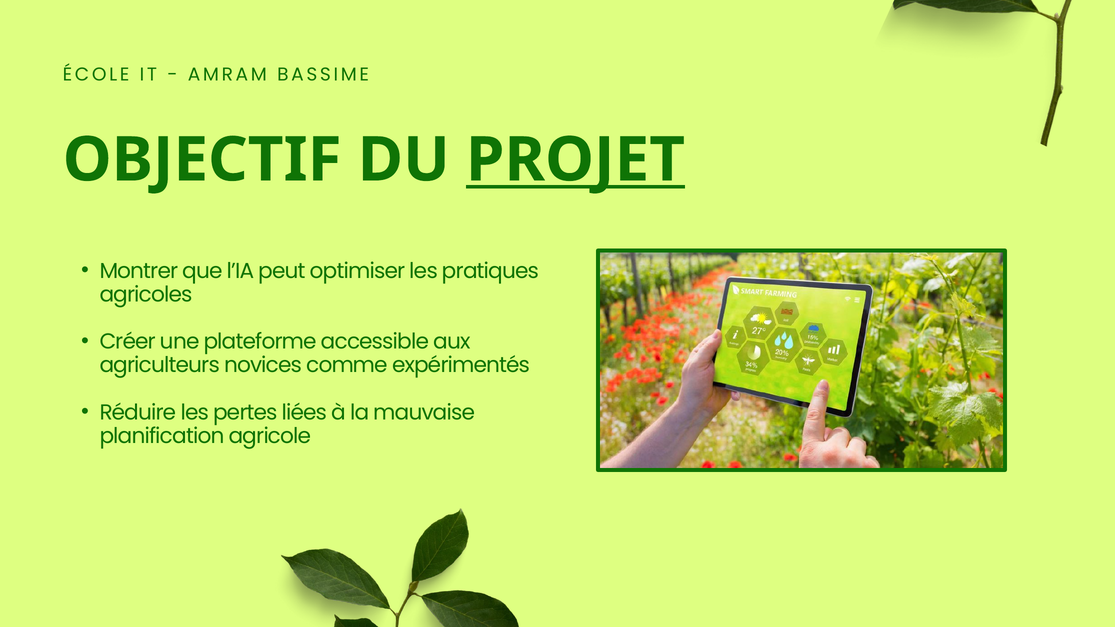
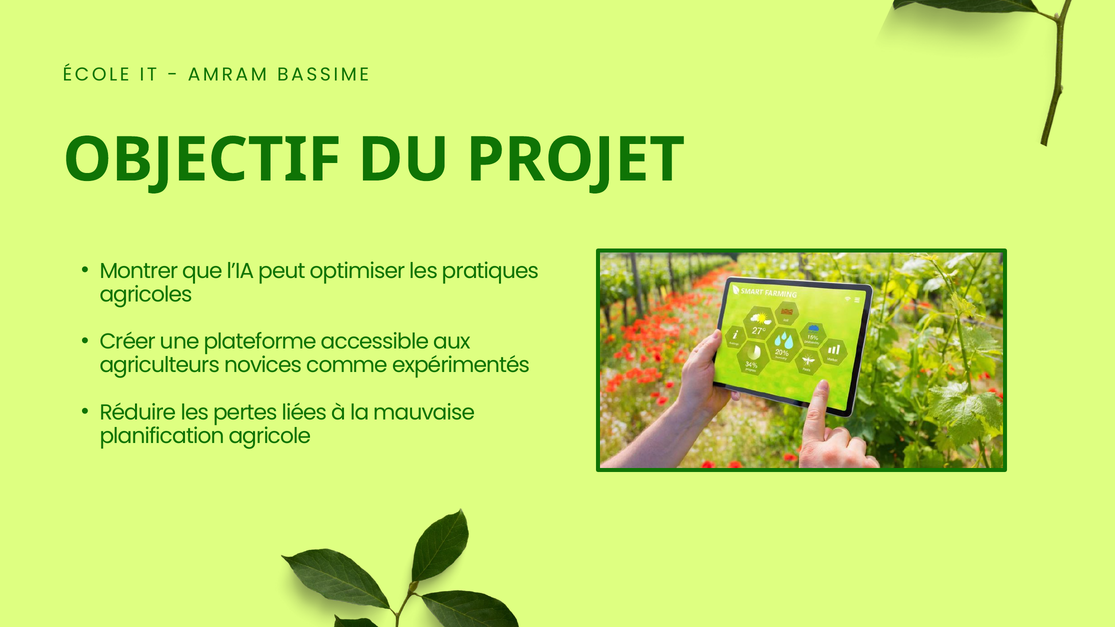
PROJET underline: present -> none (575, 160)
